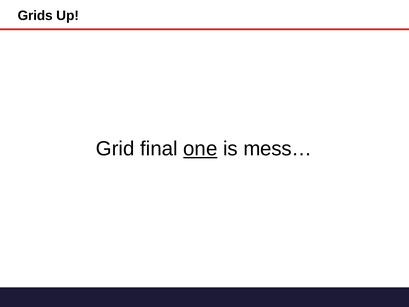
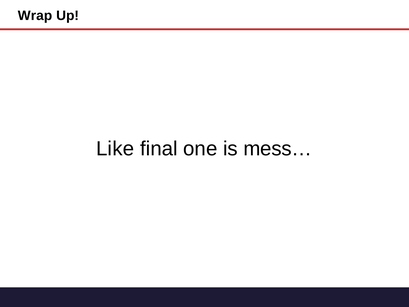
Grids: Grids -> Wrap (35, 16)
Grid: Grid -> Like (115, 149)
one underline: present -> none (200, 149)
